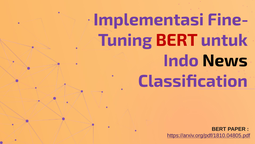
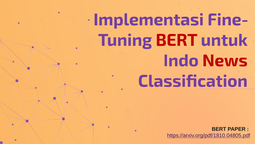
News colour: black -> red (225, 60)
